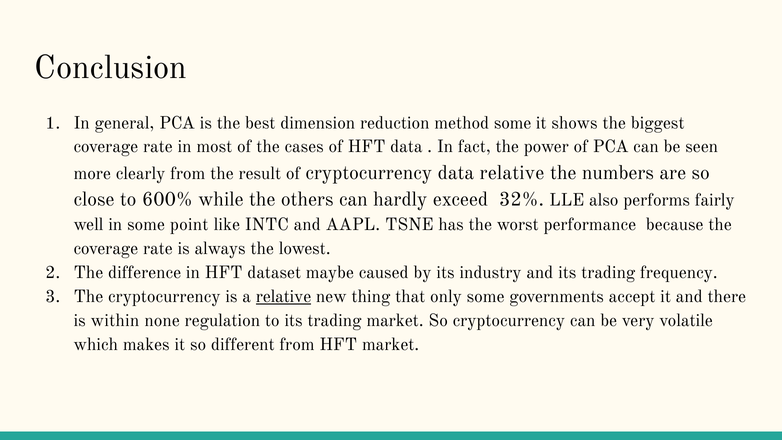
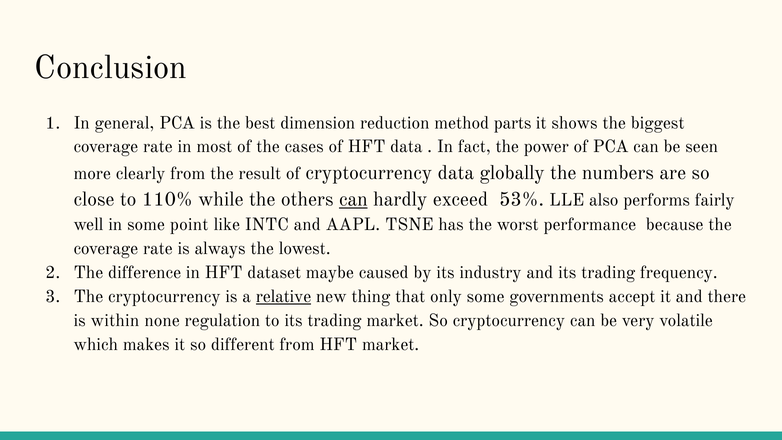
method some: some -> parts (513, 123)
data relative: relative -> globally (512, 173)
600%: 600% -> 110% (167, 199)
can underline: none -> present (353, 199)
32%: 32% -> 53% (522, 199)
